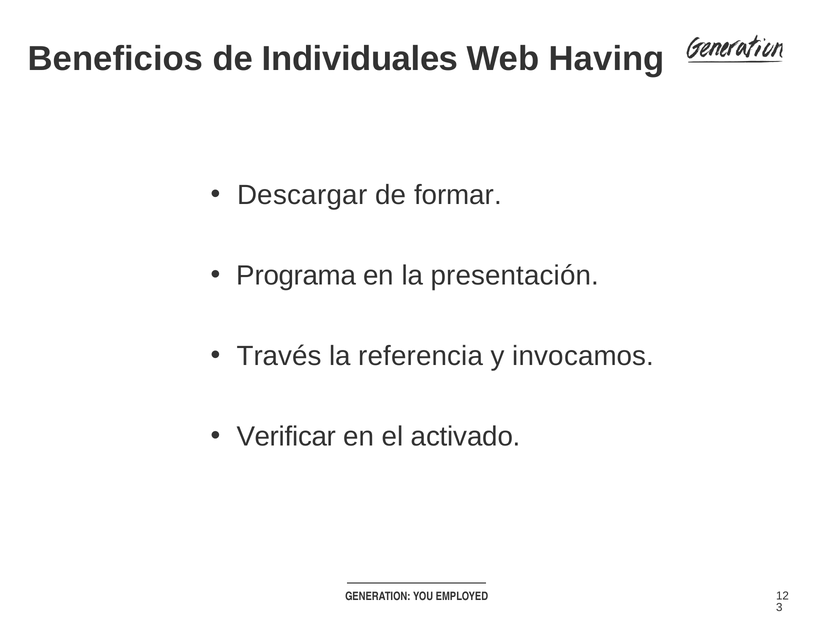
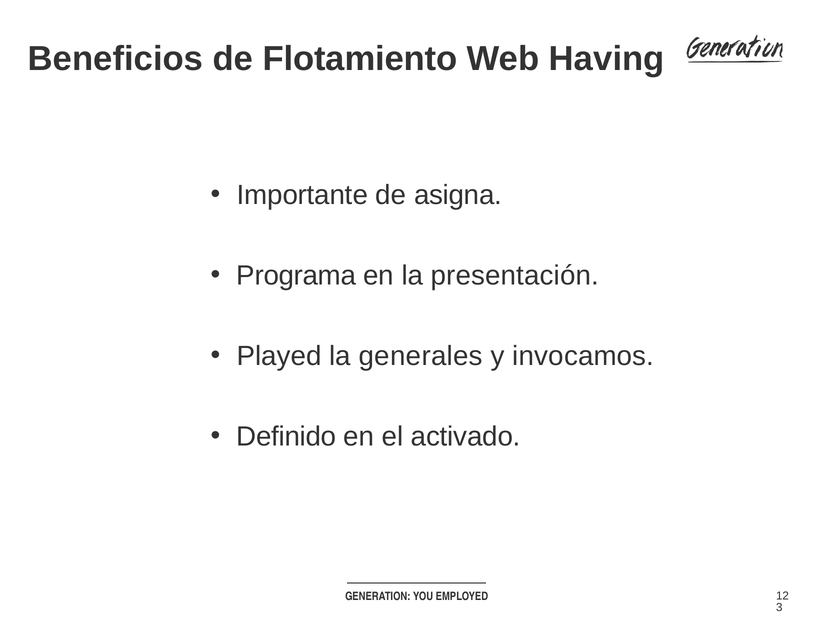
Individuales: Individuales -> Flotamiento (360, 59)
Descargar: Descargar -> Importante (302, 195)
formar: formar -> asigna (458, 195)
Través: Través -> Played (279, 356)
referencia: referencia -> generales (421, 356)
Verificar: Verificar -> Definido (286, 437)
